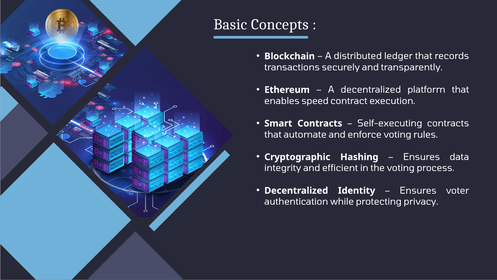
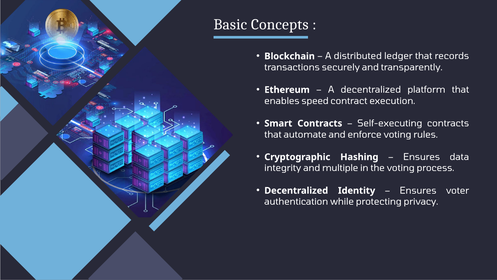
efficient: efficient -> multiple (340, 168)
